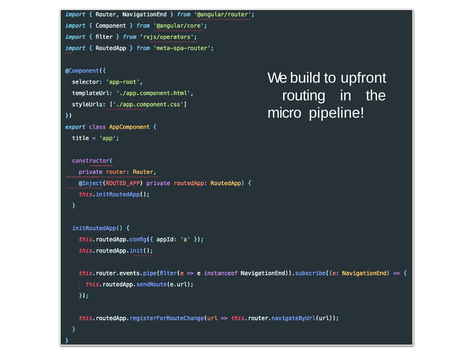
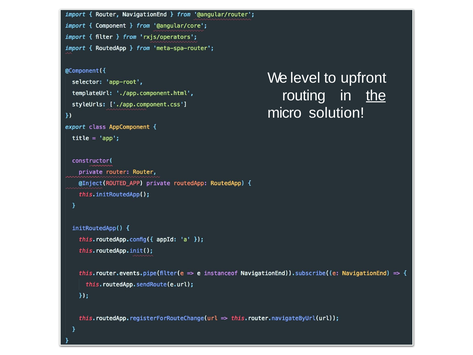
build: build -> level (305, 78)
the underline: none -> present (376, 95)
pipeline: pipeline -> solution (337, 113)
